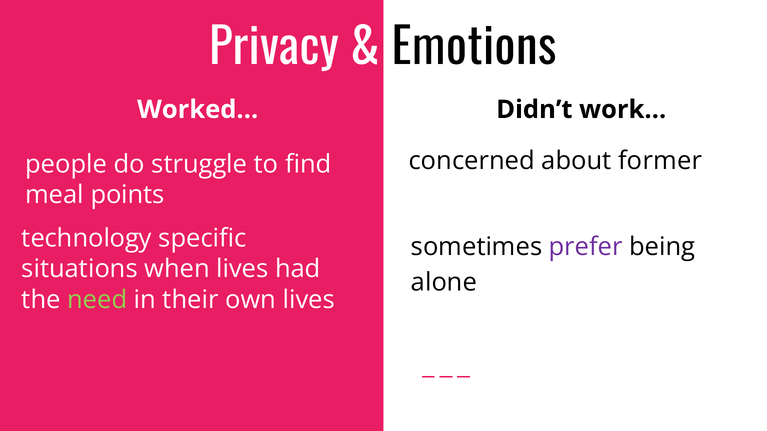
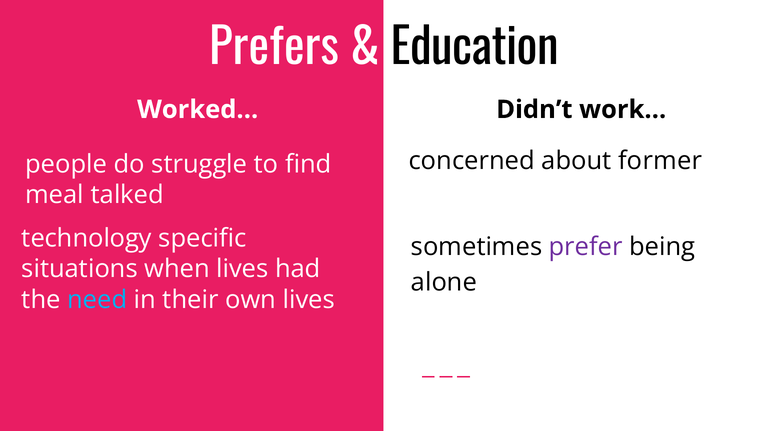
Privacy: Privacy -> Prefers (274, 48)
Emotions: Emotions -> Education (475, 48)
points: points -> talked (127, 195)
need colour: light green -> light blue (97, 300)
